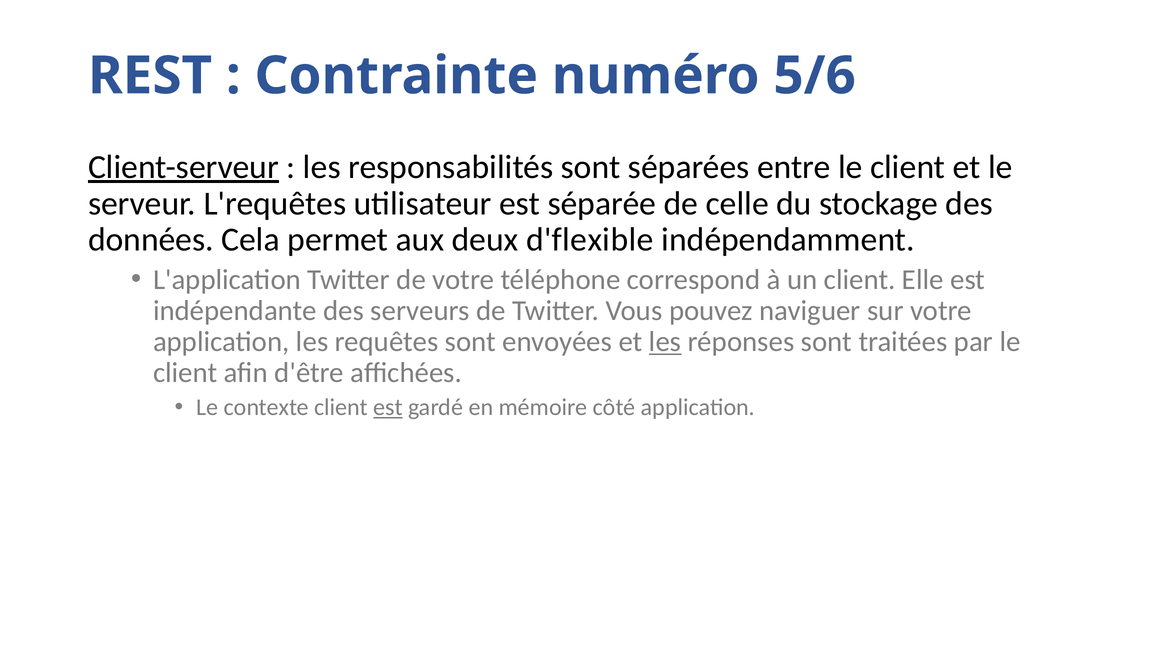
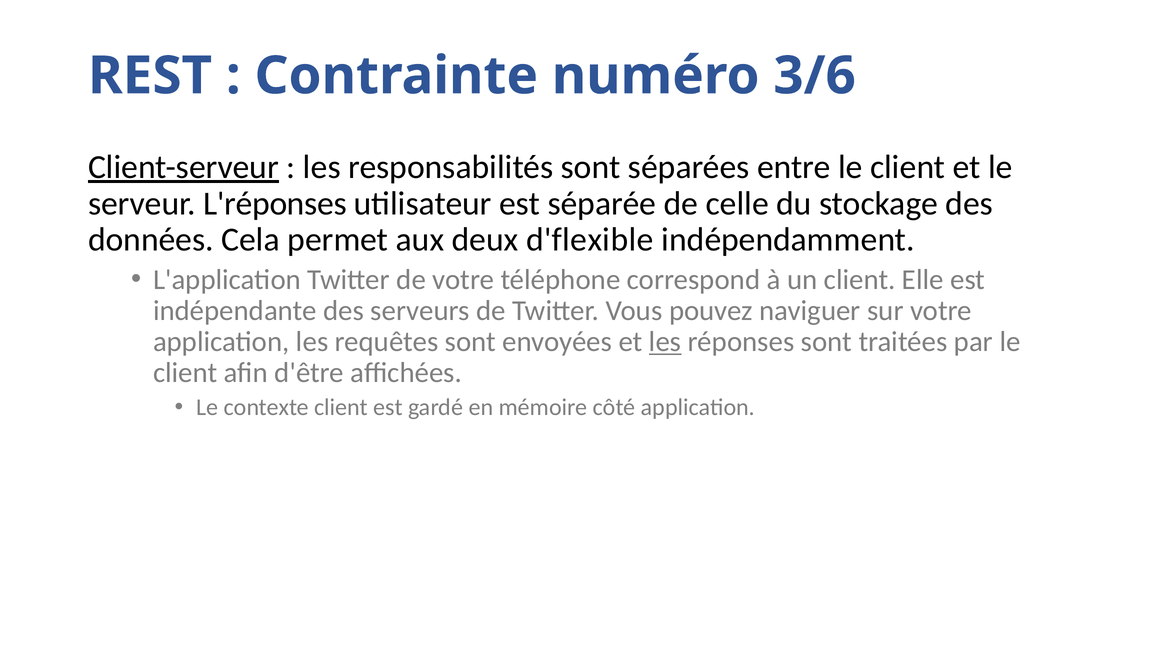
5/6: 5/6 -> 3/6 (815, 76)
L'requêtes: L'requêtes -> L'réponses (275, 204)
est underline: present -> none (388, 408)
